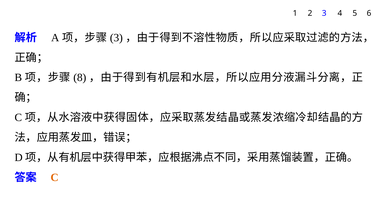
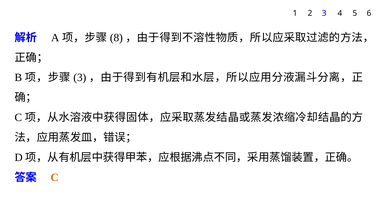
3: 3 -> 8 (116, 38)
8: 8 -> 3 (80, 78)
